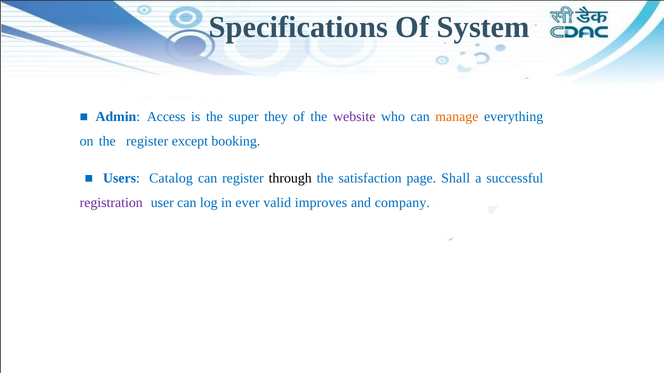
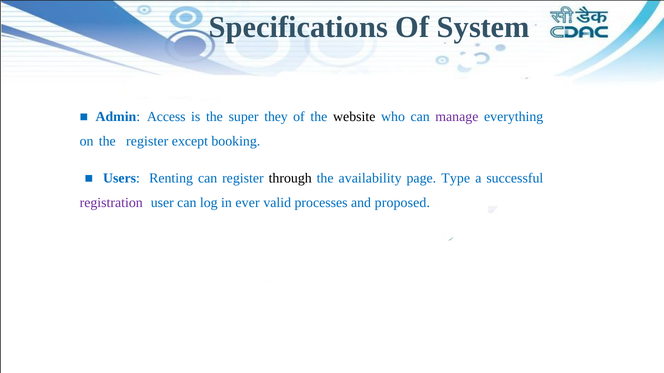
website colour: purple -> black (354, 117)
manage colour: orange -> purple (457, 117)
Catalog: Catalog -> Renting (171, 178)
satisfaction: satisfaction -> availability (370, 178)
Shall: Shall -> Type (456, 178)
improves: improves -> processes (321, 203)
company: company -> proposed (402, 203)
